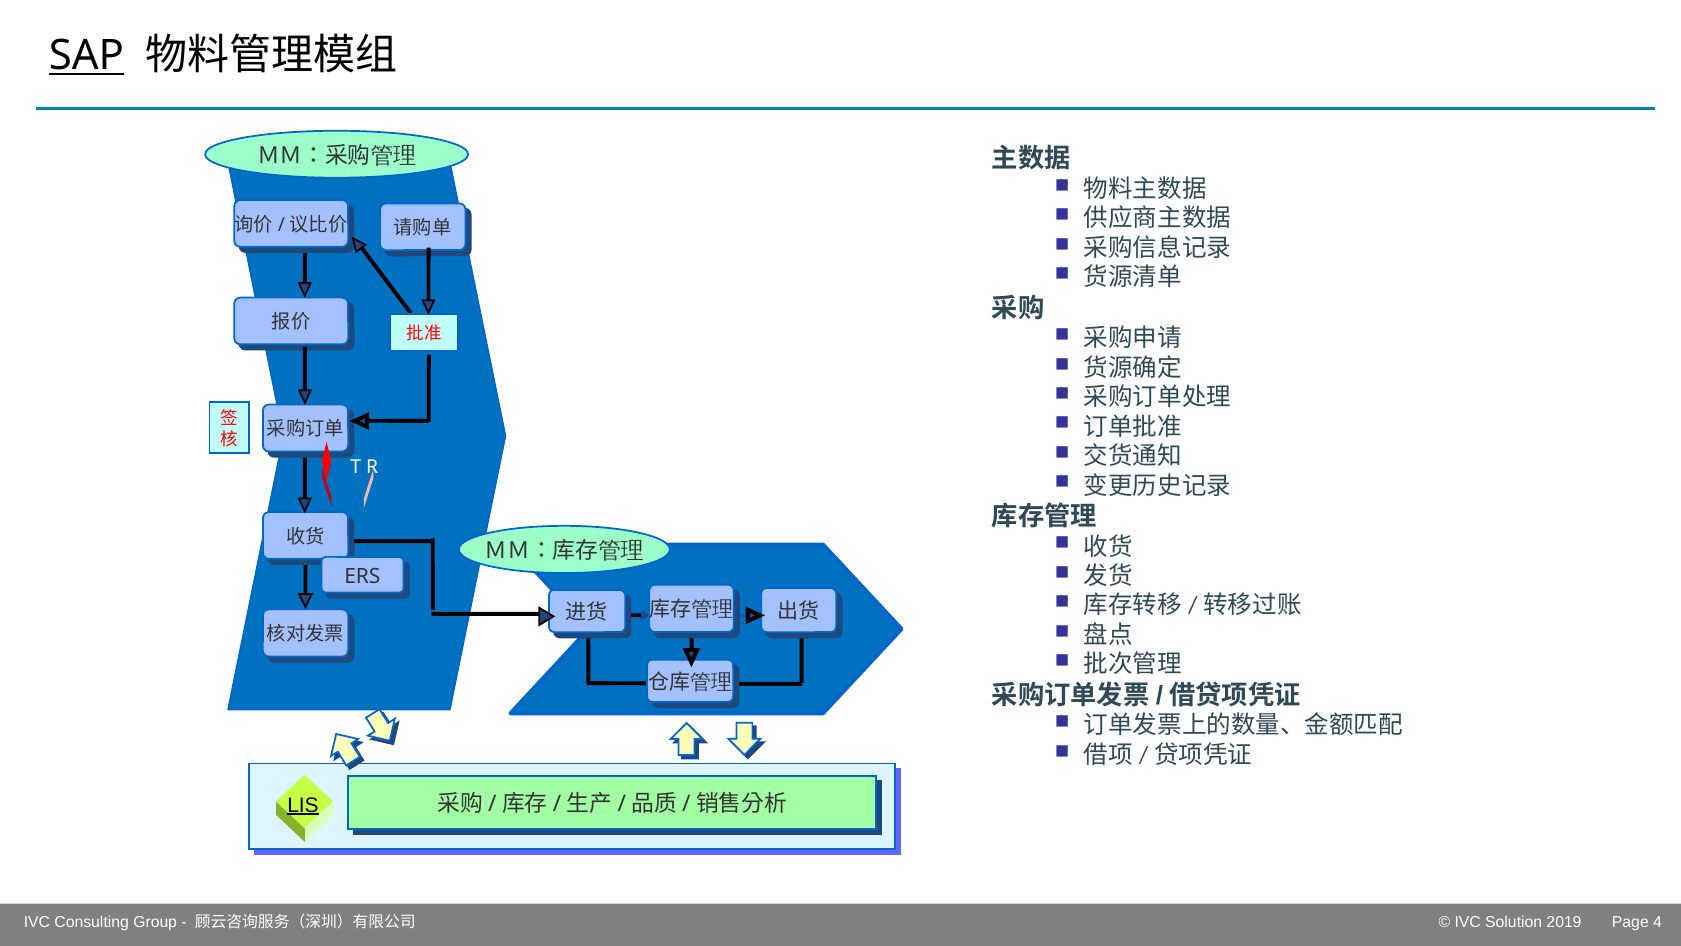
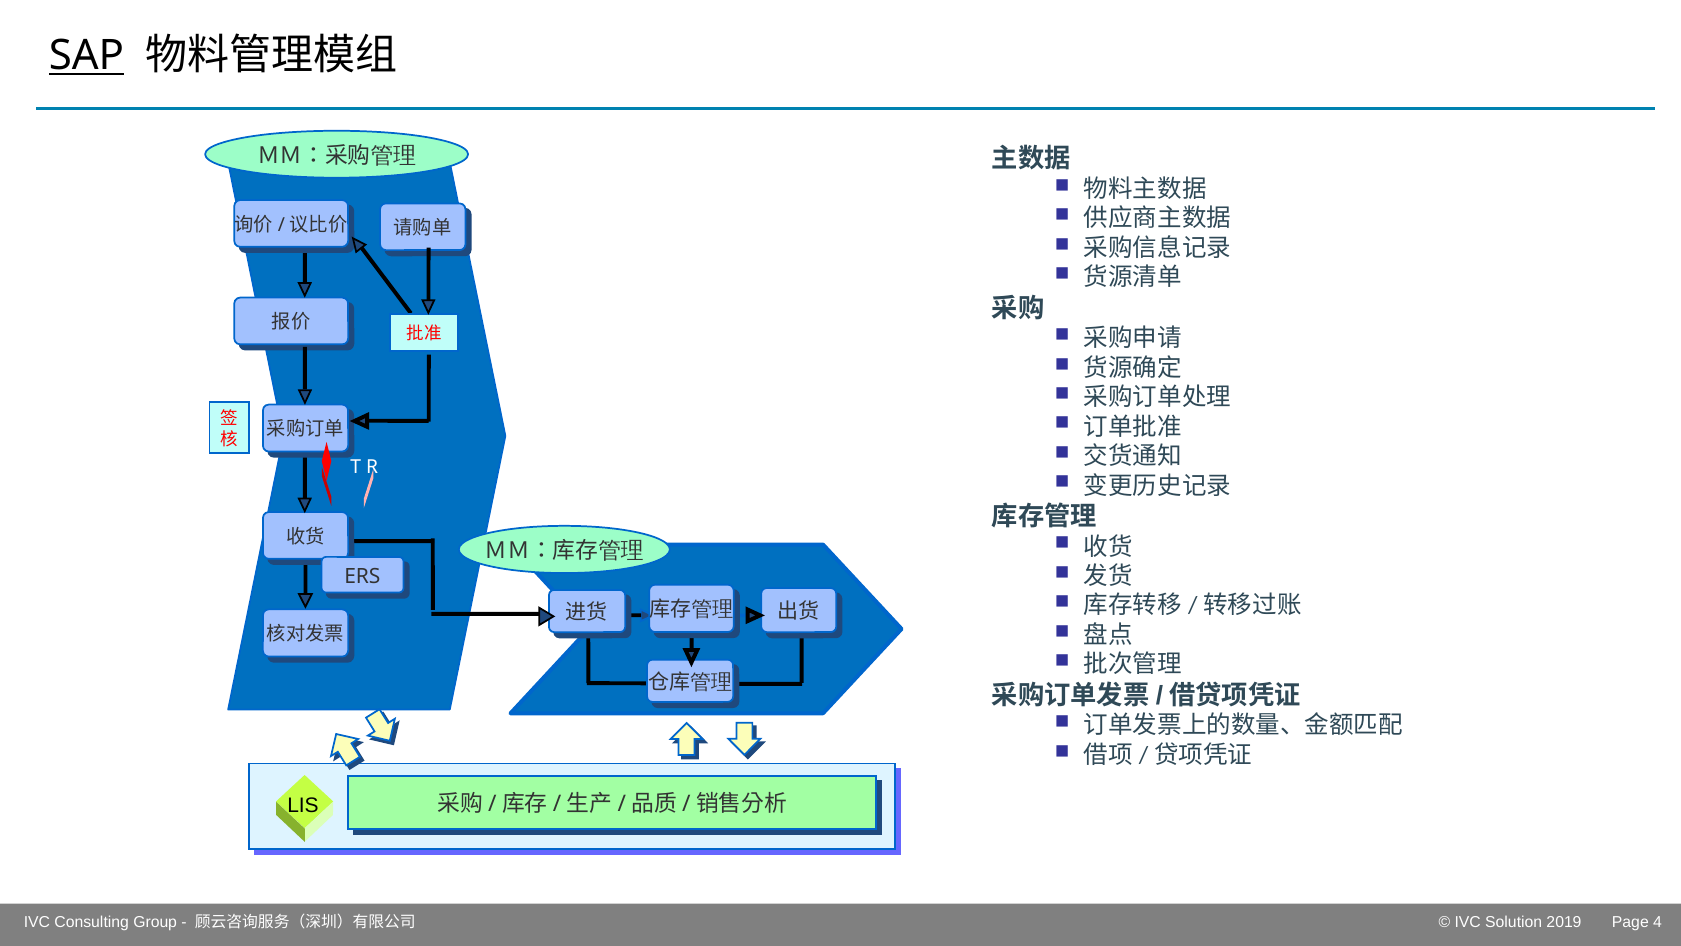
LIS underline: present -> none (303, 805)
